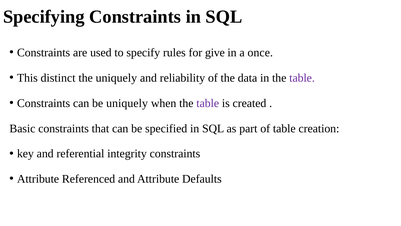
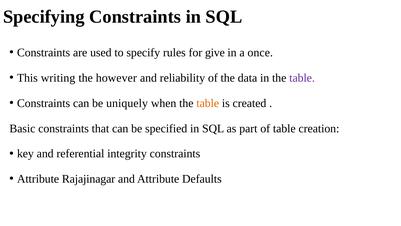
distinct: distinct -> writing (58, 78)
the uniquely: uniquely -> however (116, 78)
table colour: purple -> orange (208, 103)
Referenced: Referenced -> Rajajinagar (89, 179)
